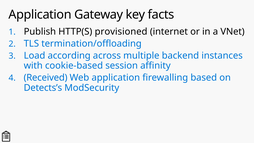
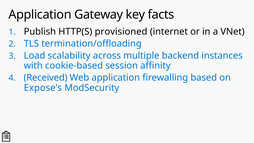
according: according -> scalability (69, 56)
Detects’s: Detects’s -> Expose’s (43, 88)
